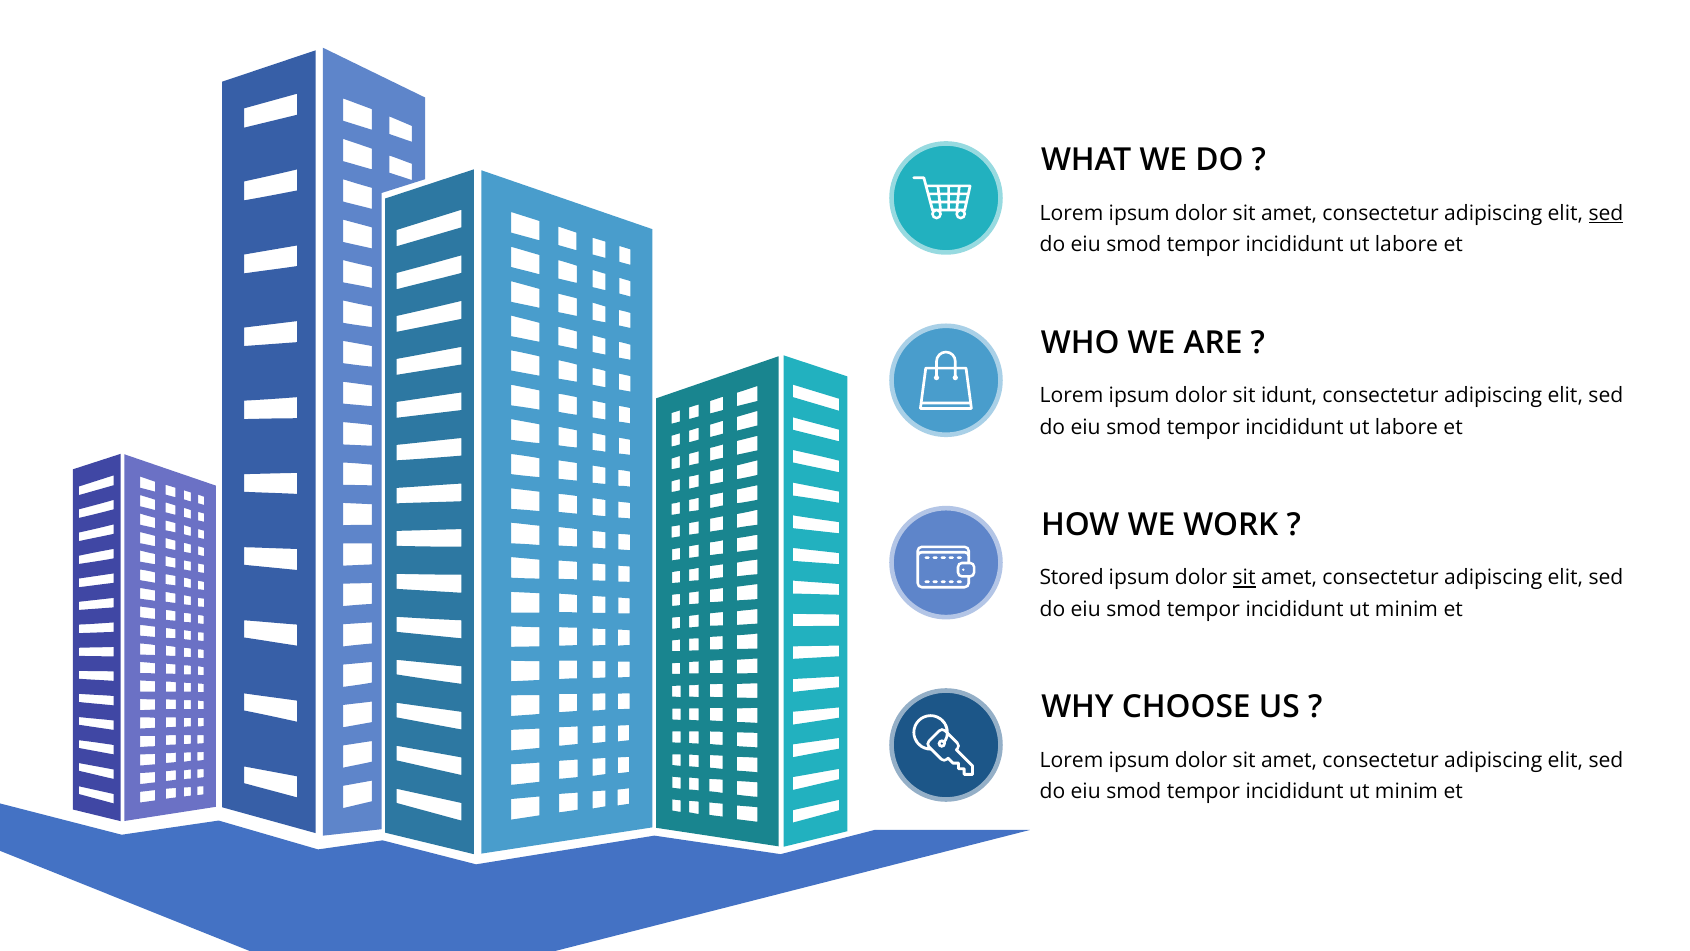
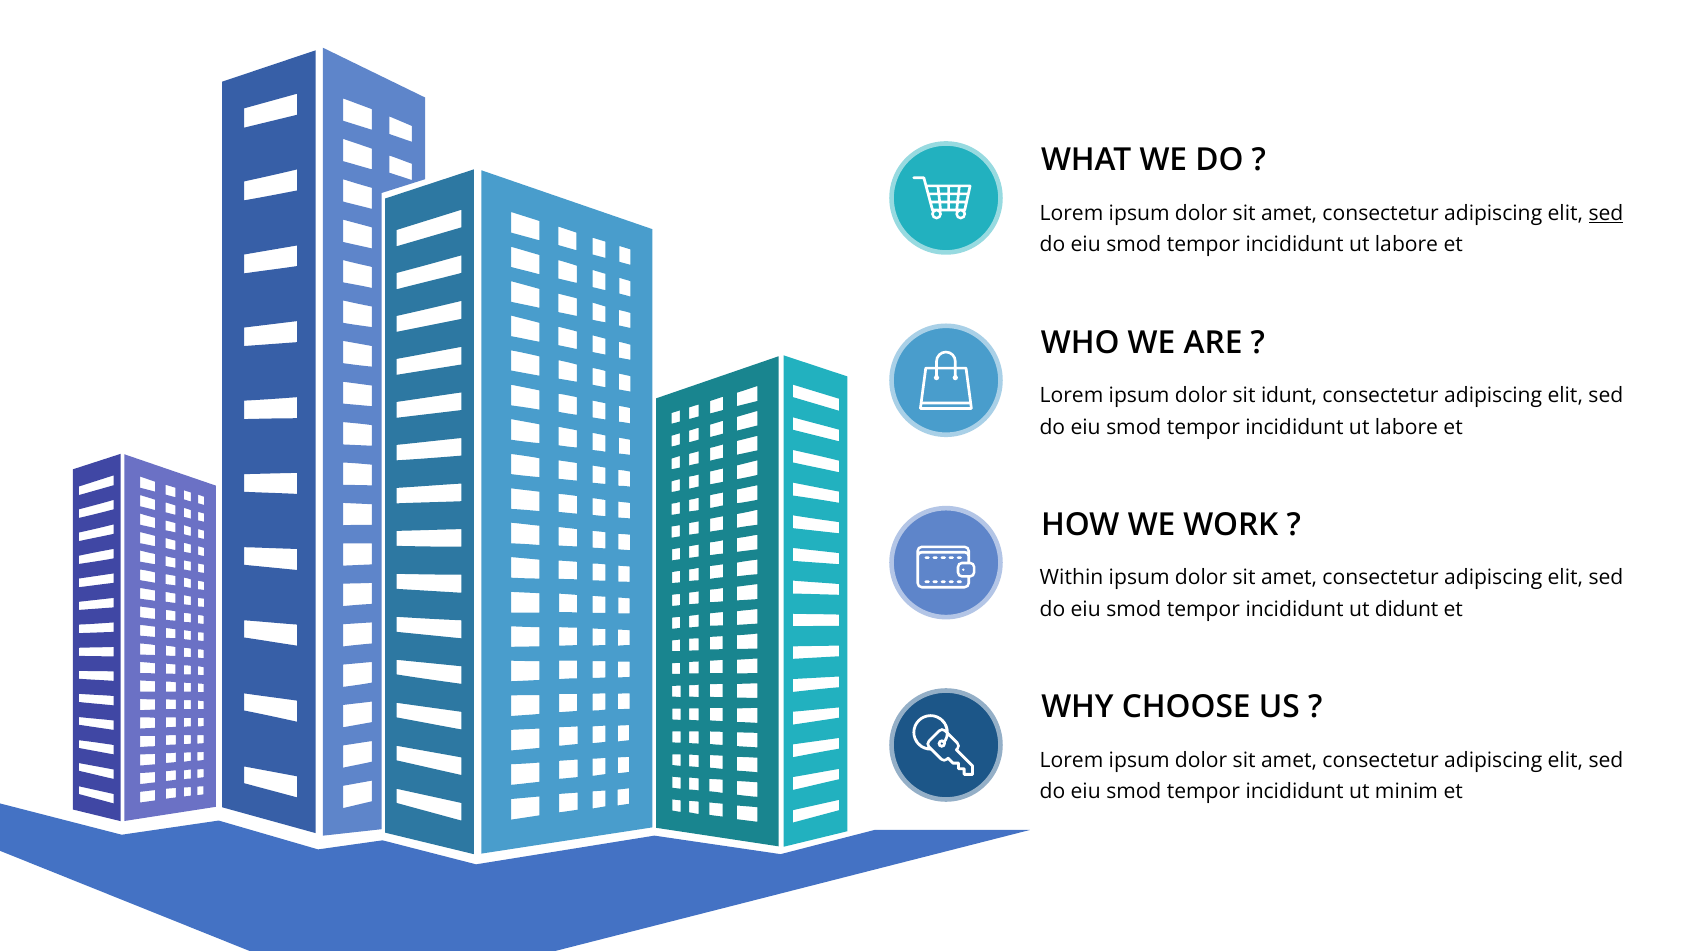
Stored: Stored -> Within (1071, 578)
sit underline: present -> none (1244, 578)
minim: minim -> didunt (1407, 609)
